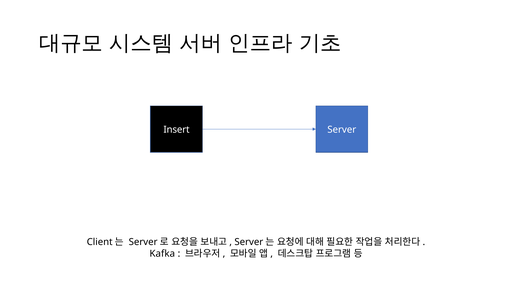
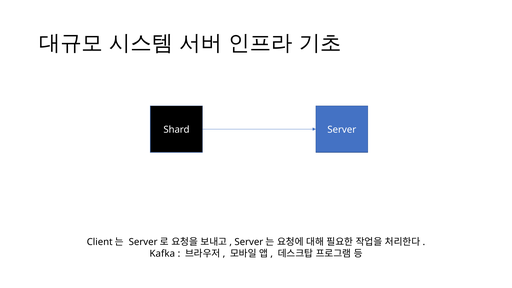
Insert: Insert -> Shard (177, 130)
